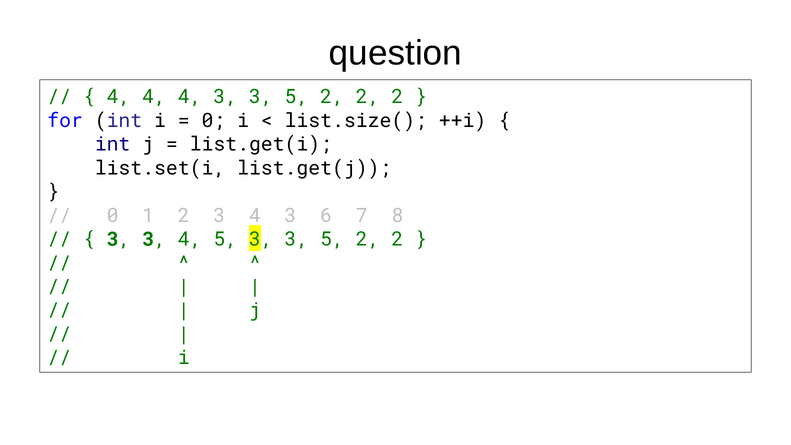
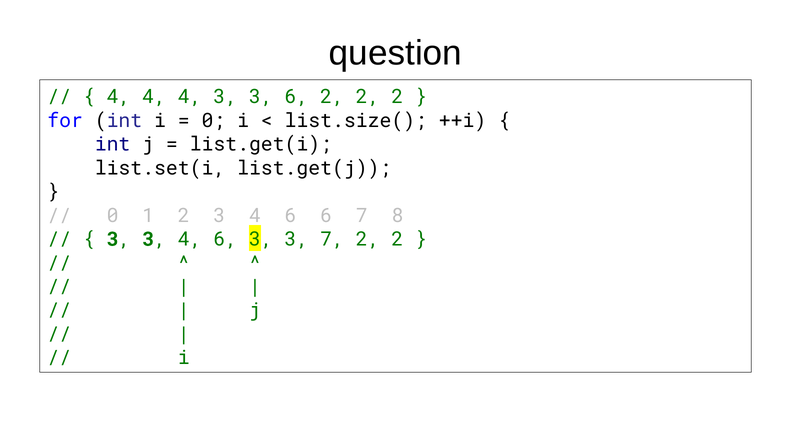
4 3 3 5: 5 -> 6 (296, 97)
3: 3 -> 6 (291, 216)
3 3 4 5: 5 -> 6 (225, 239)
5: 5 -> 7 (332, 239)
